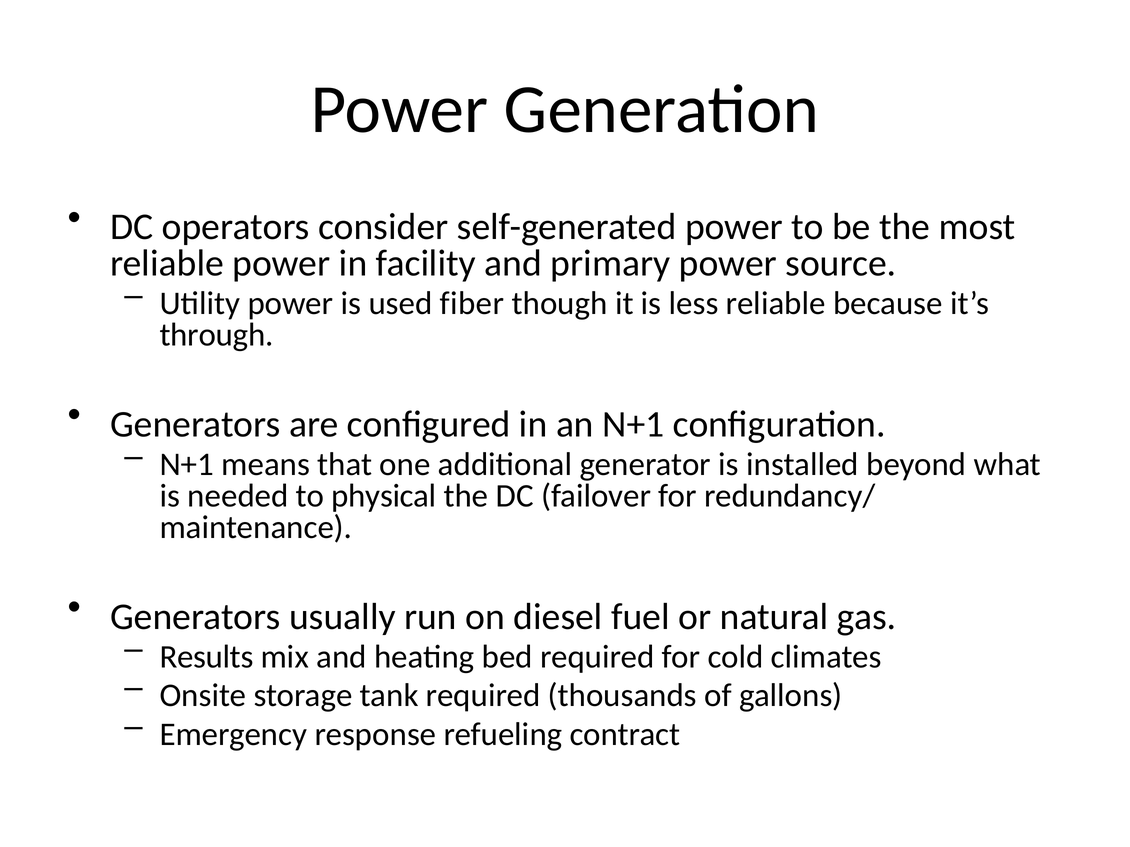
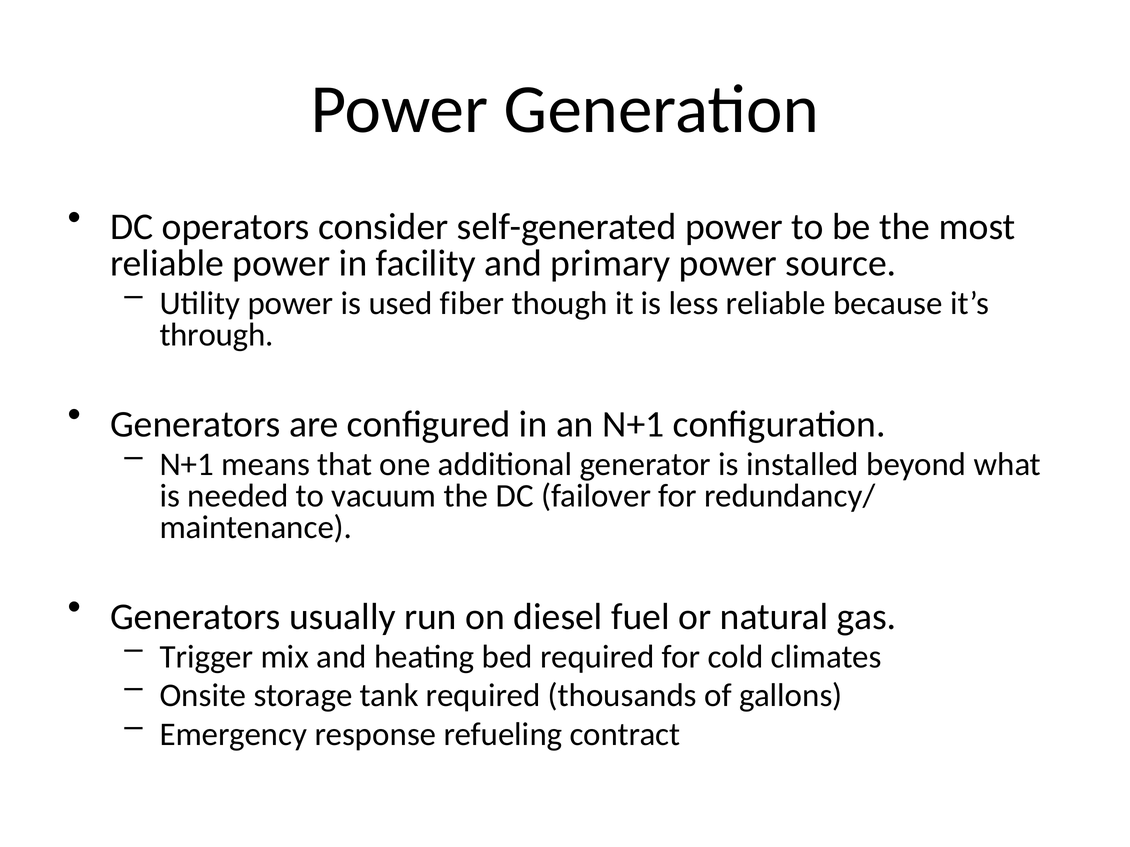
physical: physical -> vacuum (384, 496)
Results: Results -> Trigger (206, 657)
